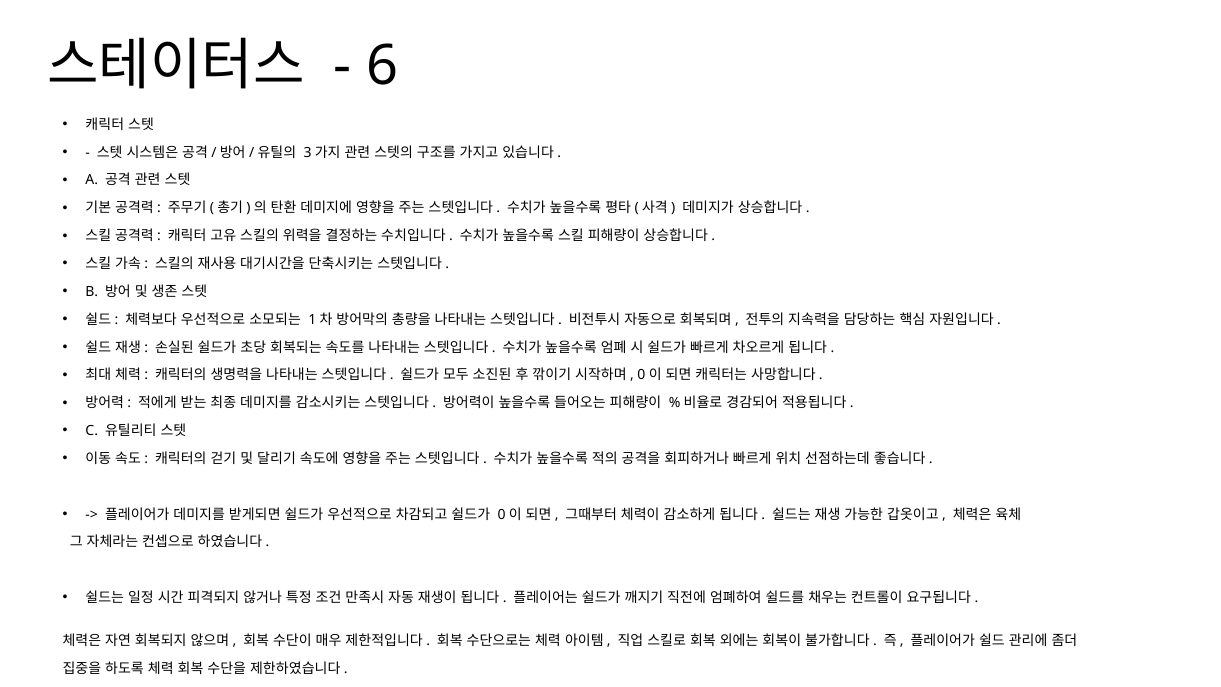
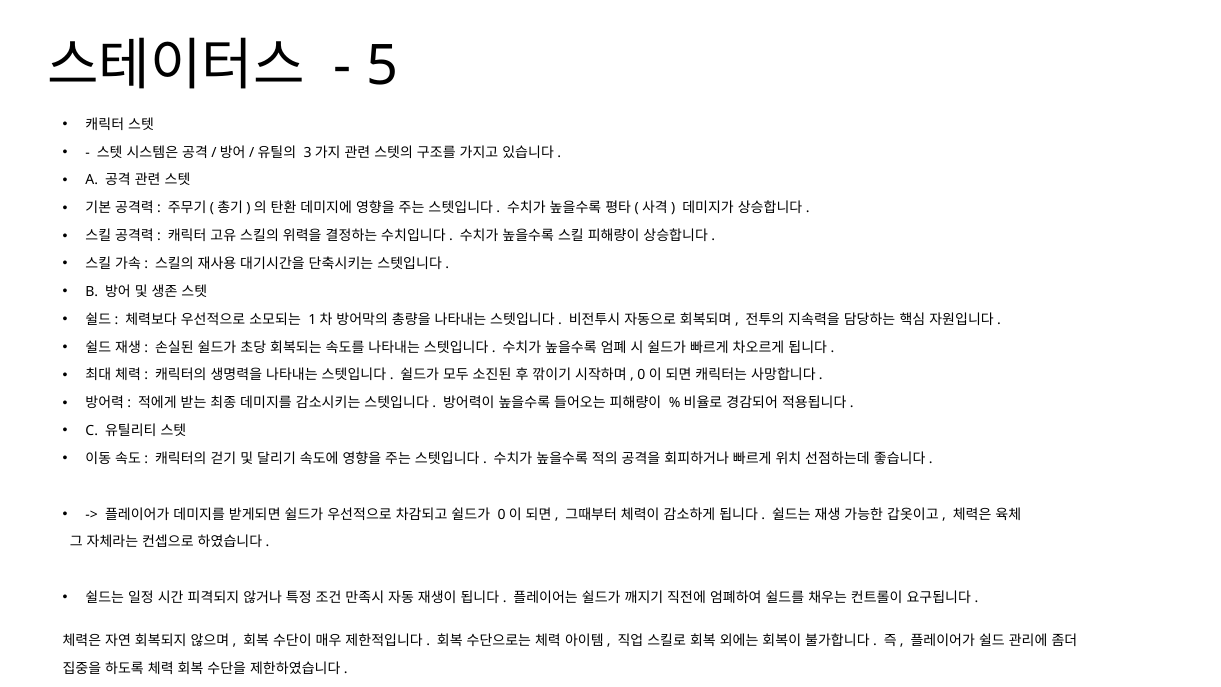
6: 6 -> 5 (382, 66)
